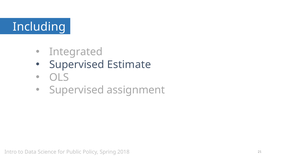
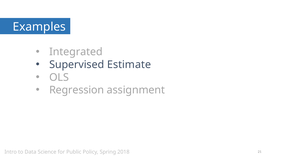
Including: Including -> Examples (39, 27)
Supervised: Supervised -> Regression (77, 90)
